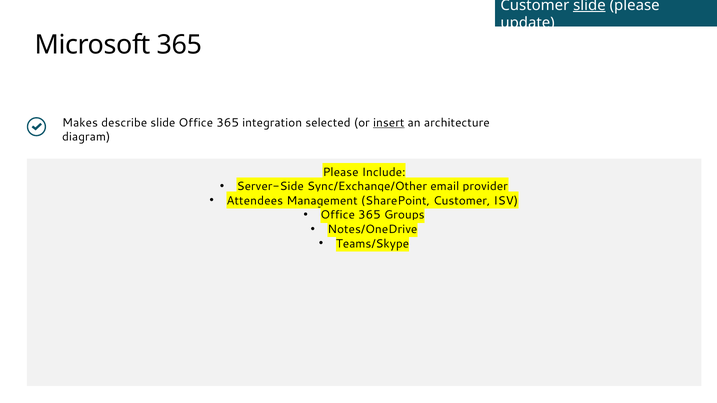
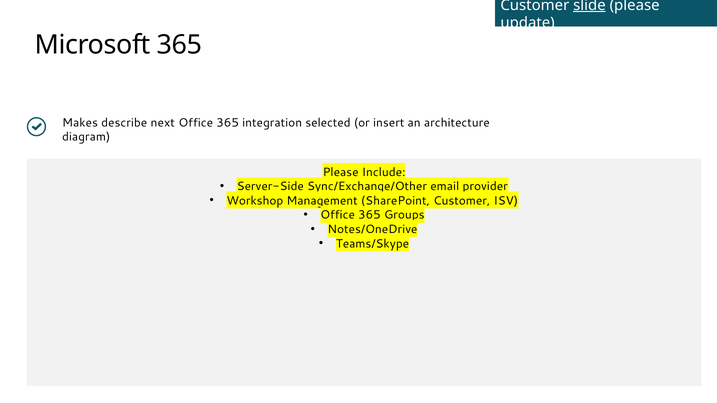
describe slide: slide -> next (163, 123)
insert underline: present -> none (389, 123)
Attendees: Attendees -> Workshop (255, 201)
